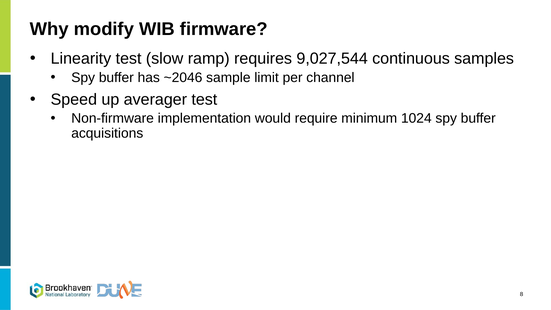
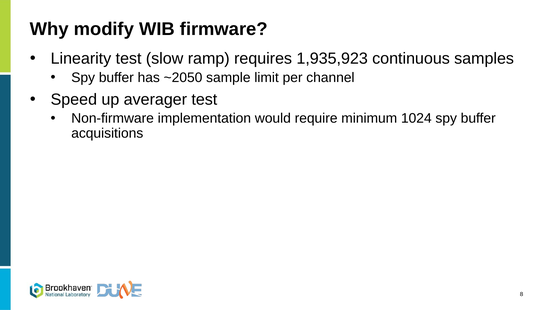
9,027,544: 9,027,544 -> 1,935,923 (332, 59)
~2046: ~2046 -> ~2050 (183, 77)
